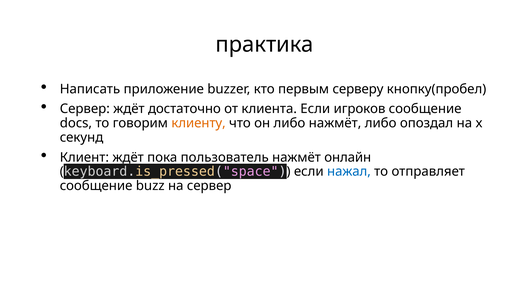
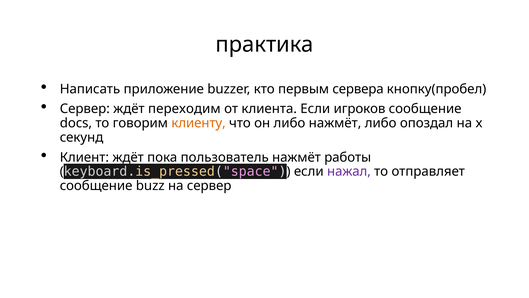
серверу: серверу -> сервера (358, 89)
достаточно: достаточно -> переходим (184, 109)
онлайн: онлайн -> работы (348, 157)
нажал colour: blue -> purple (349, 171)
